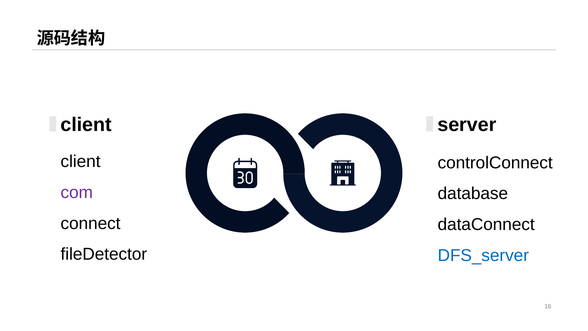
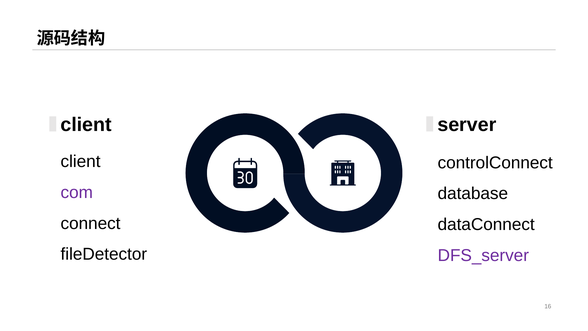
DFS_server colour: blue -> purple (483, 255)
